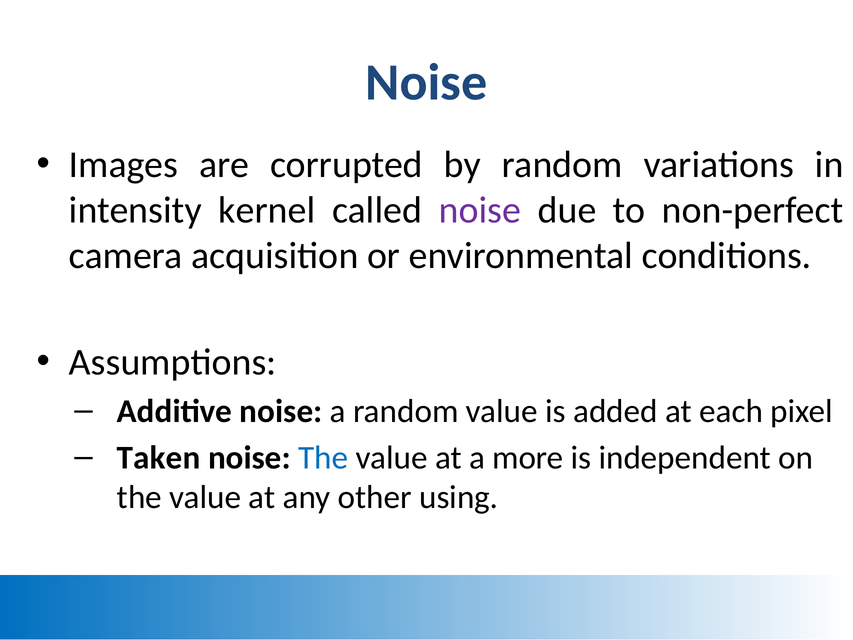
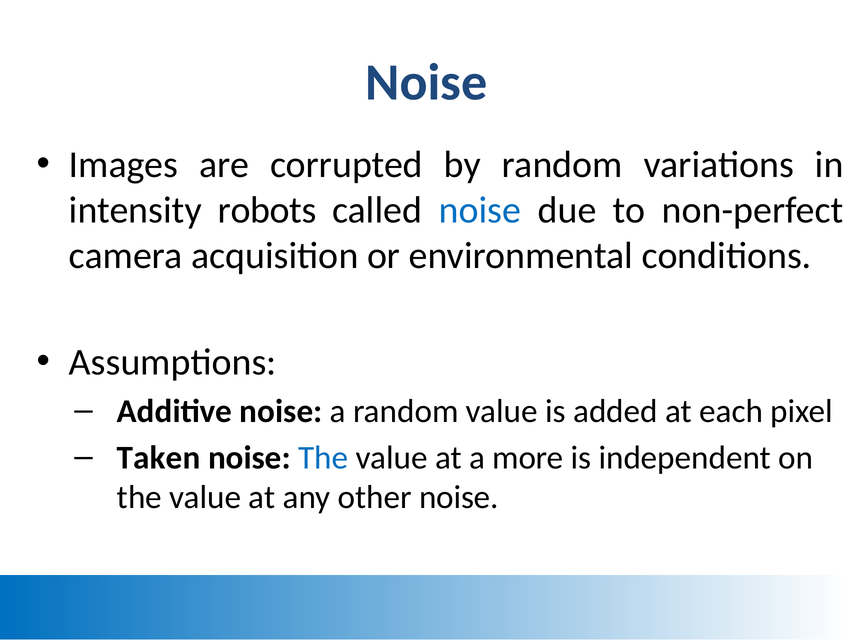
kernel: kernel -> robots (267, 210)
noise colour: purple -> blue (480, 210)
other using: using -> noise (459, 497)
